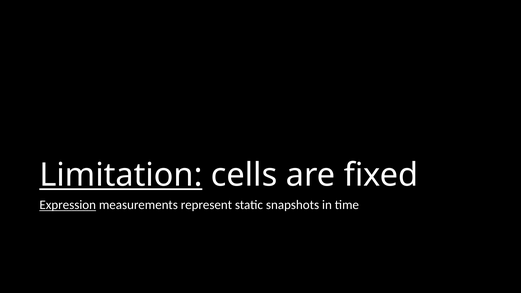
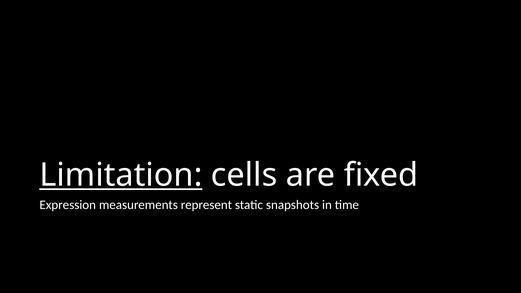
Expression underline: present -> none (68, 205)
